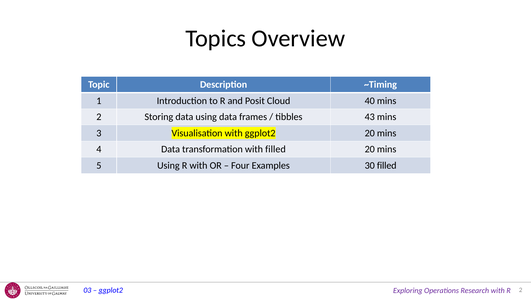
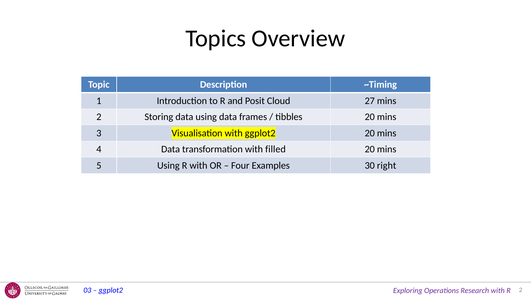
40: 40 -> 27 (370, 101)
tibbles 43: 43 -> 20 (370, 117)
30 filled: filled -> right (387, 165)
